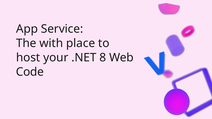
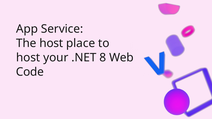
The with: with -> host (51, 43)
